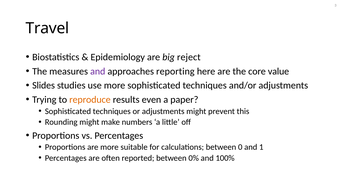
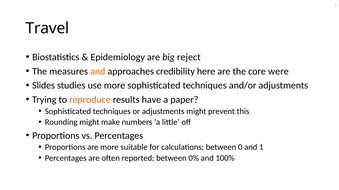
and colour: purple -> orange (98, 72)
reporting: reporting -> credibility (175, 72)
value: value -> were (278, 72)
even: even -> have (151, 100)
